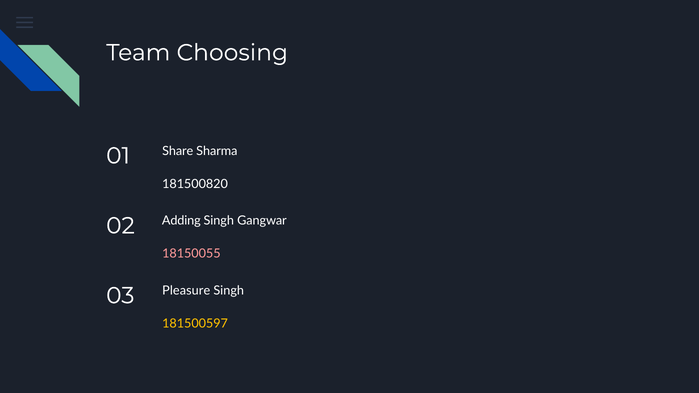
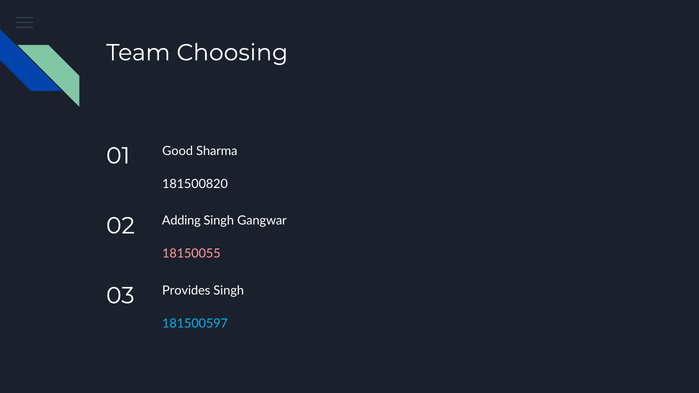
Share: Share -> Good (178, 151)
Pleasure: Pleasure -> Provides (186, 291)
181500597 colour: yellow -> light blue (195, 324)
